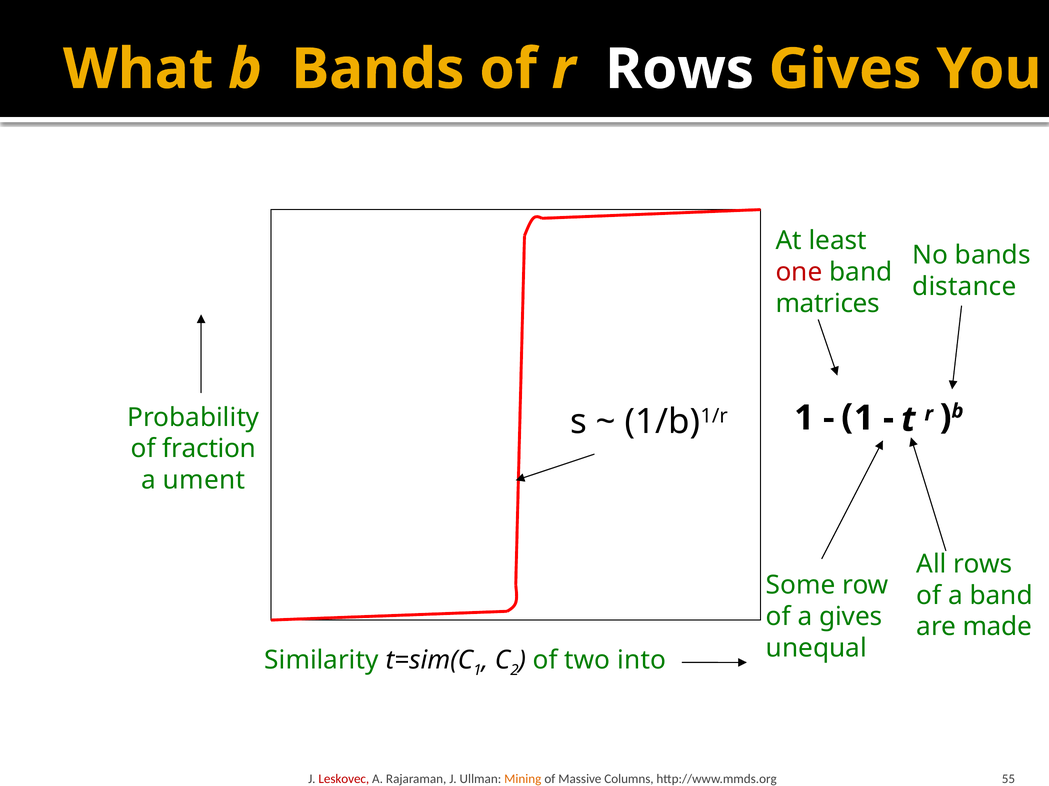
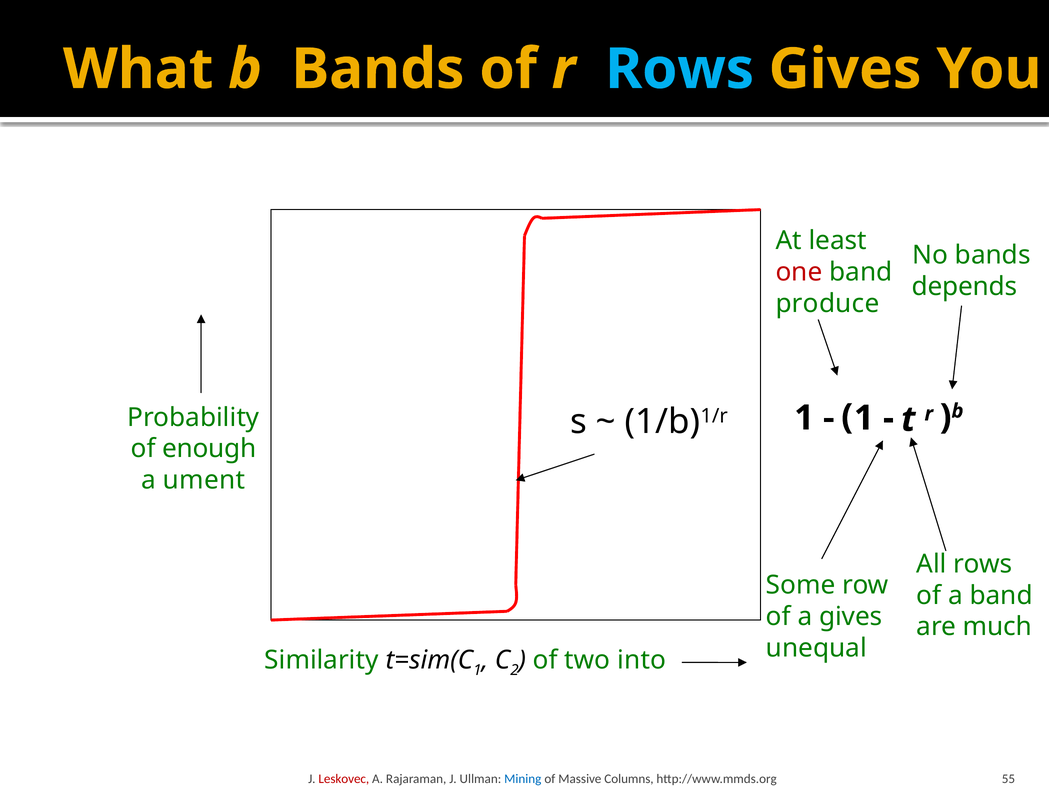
Rows colour: white -> light blue (680, 69)
distance: distance -> depends (965, 287)
matrices: matrices -> produce (828, 304)
fraction: fraction -> enough (209, 449)
made: made -> much (997, 627)
Mining colour: orange -> blue (523, 780)
